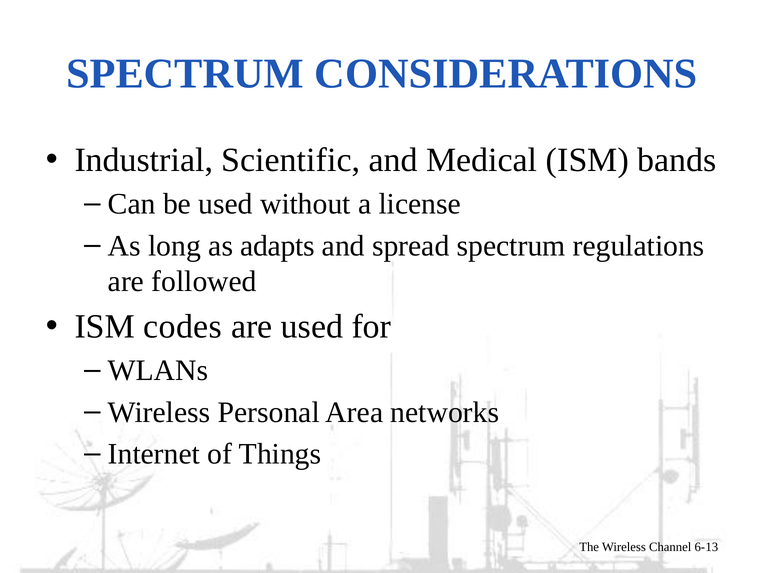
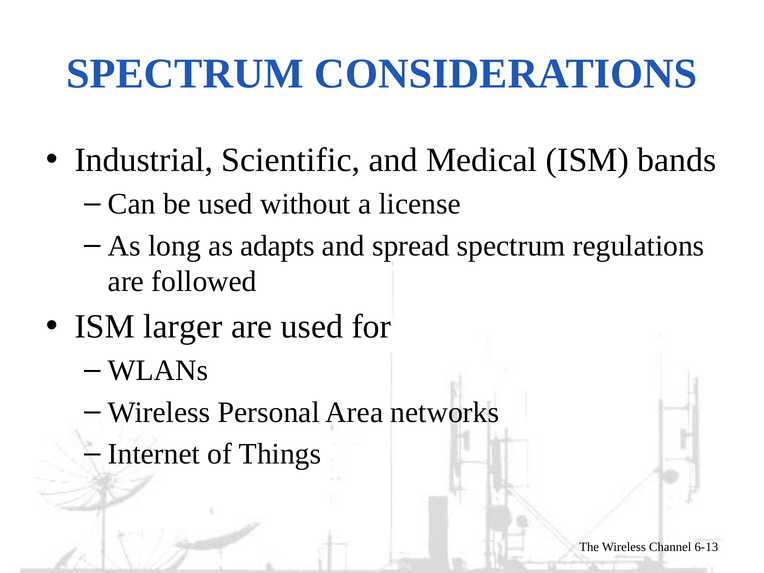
codes: codes -> larger (183, 327)
